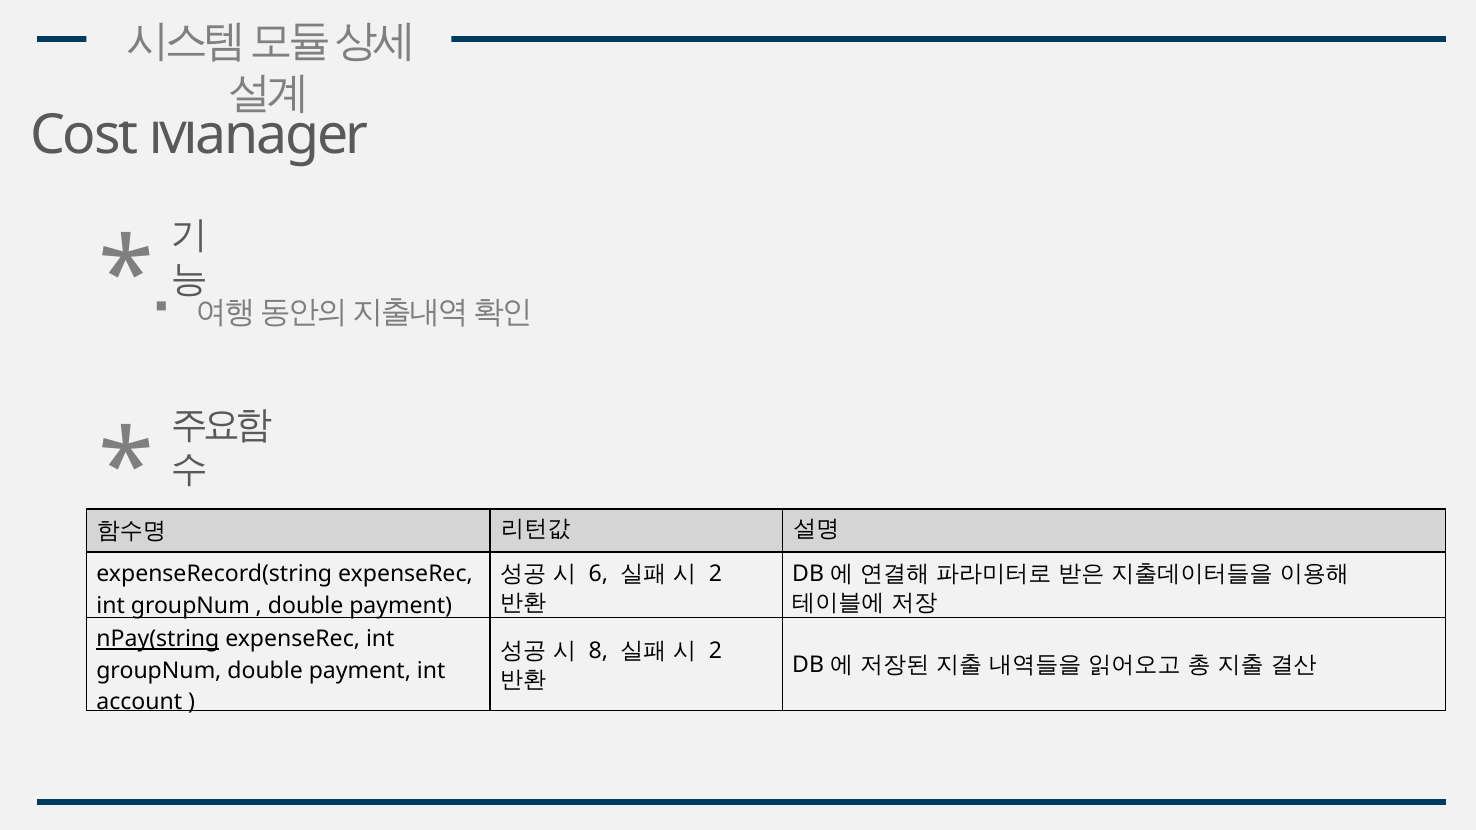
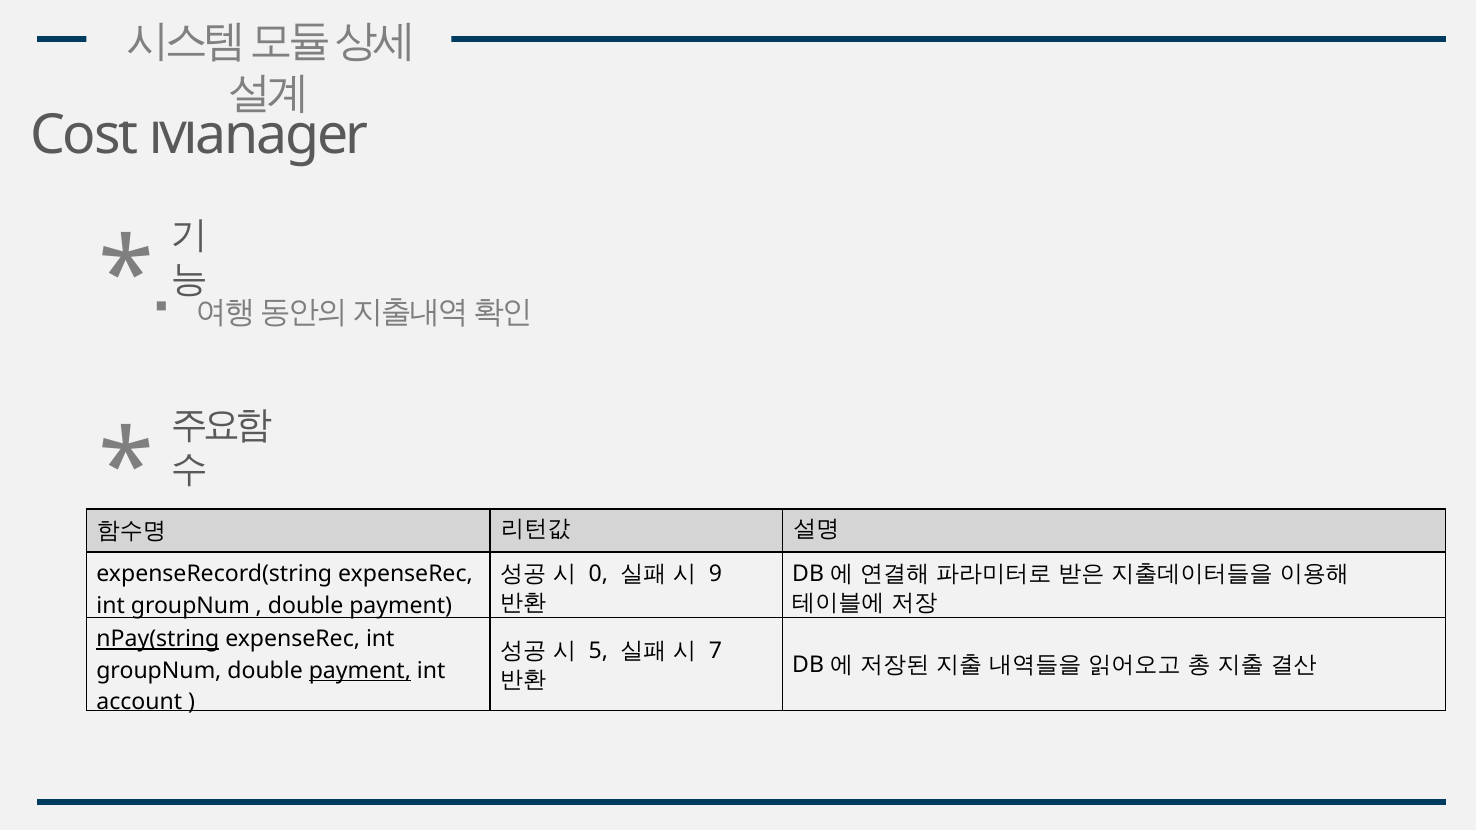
6: 6 -> 0 (598, 574)
2: 2 -> 9 (716, 574)
8: 8 -> 5 (598, 651)
2: 2 -> 7 (716, 651)
payment underline: none -> present (360, 671)
